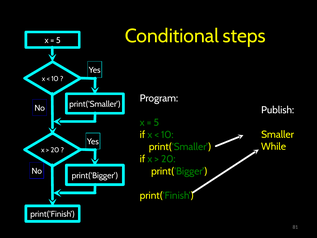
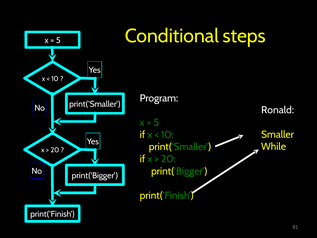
Publish: Publish -> Ronald (278, 110)
